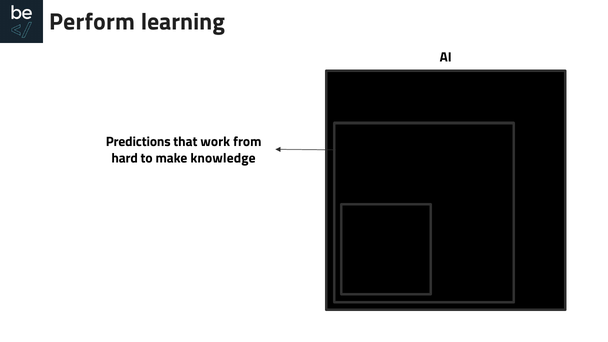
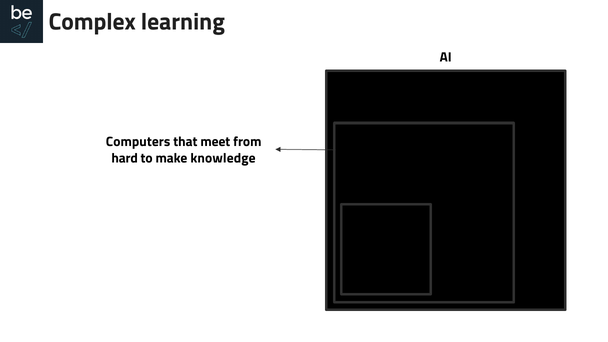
Perform: Perform -> Complex (92, 22)
Predictions: Predictions -> Computers (138, 142)
work: work -> meet (215, 142)
